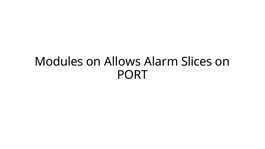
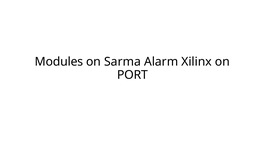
Allows: Allows -> Sarma (122, 62)
Slices: Slices -> Xilinx (197, 62)
